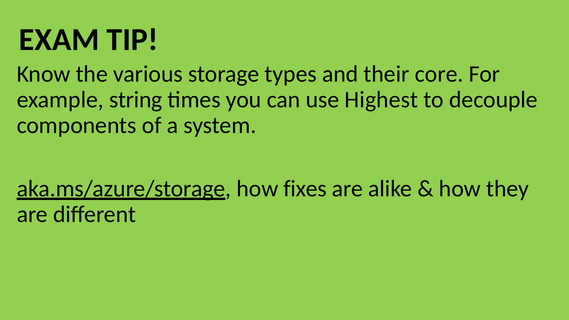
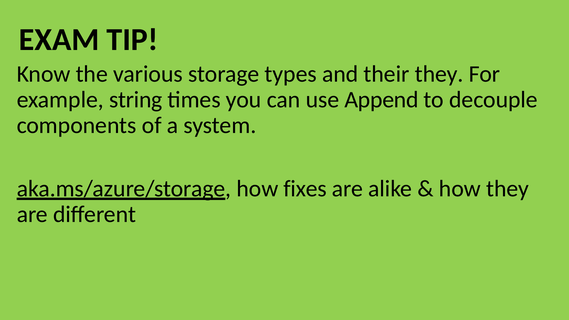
their core: core -> they (439, 74)
Highest: Highest -> Append (382, 100)
